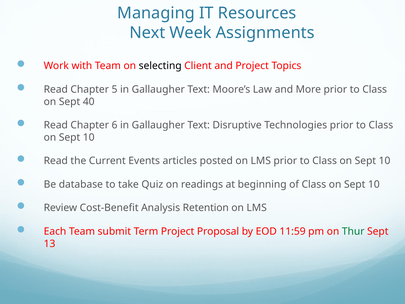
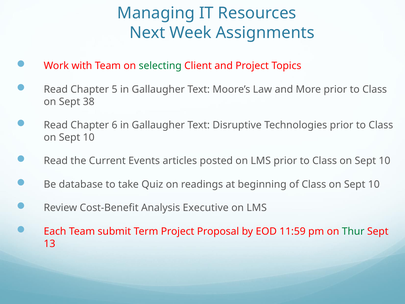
selecting colour: black -> green (160, 66)
40: 40 -> 38 (89, 102)
Retention: Retention -> Executive (206, 208)
